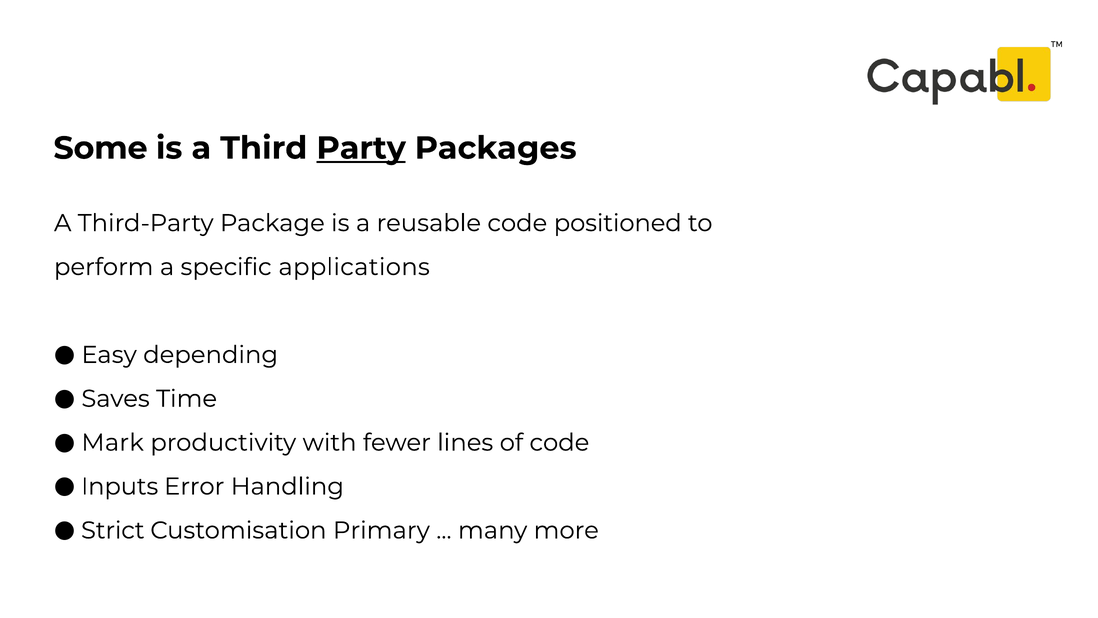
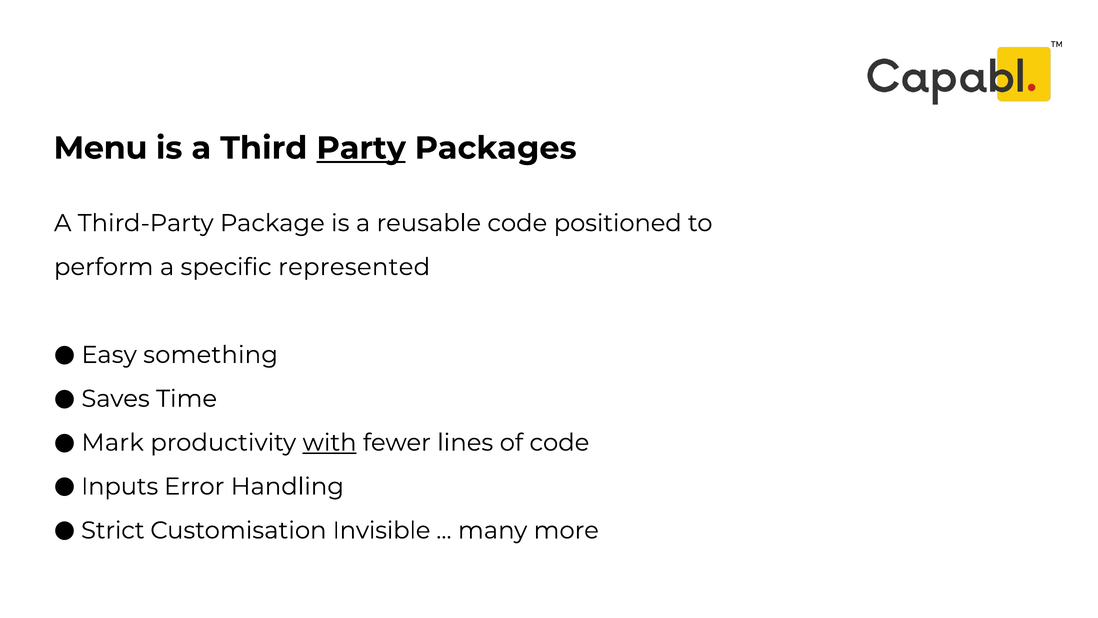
Some: Some -> Menu (101, 148)
applications: applications -> represented (354, 267)
depending: depending -> something (211, 355)
with underline: none -> present (330, 442)
Primary: Primary -> Invisible (381, 530)
